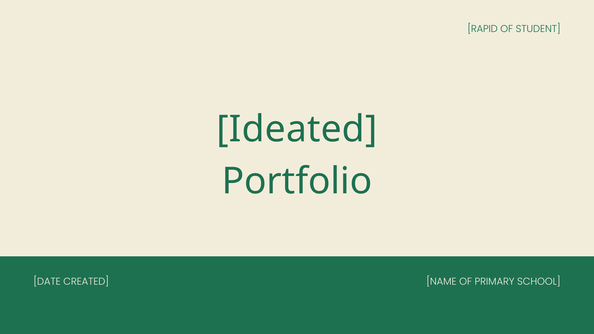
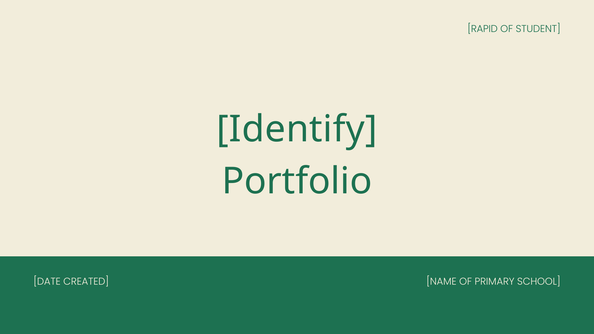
Ideated: Ideated -> Identify (297, 129)
